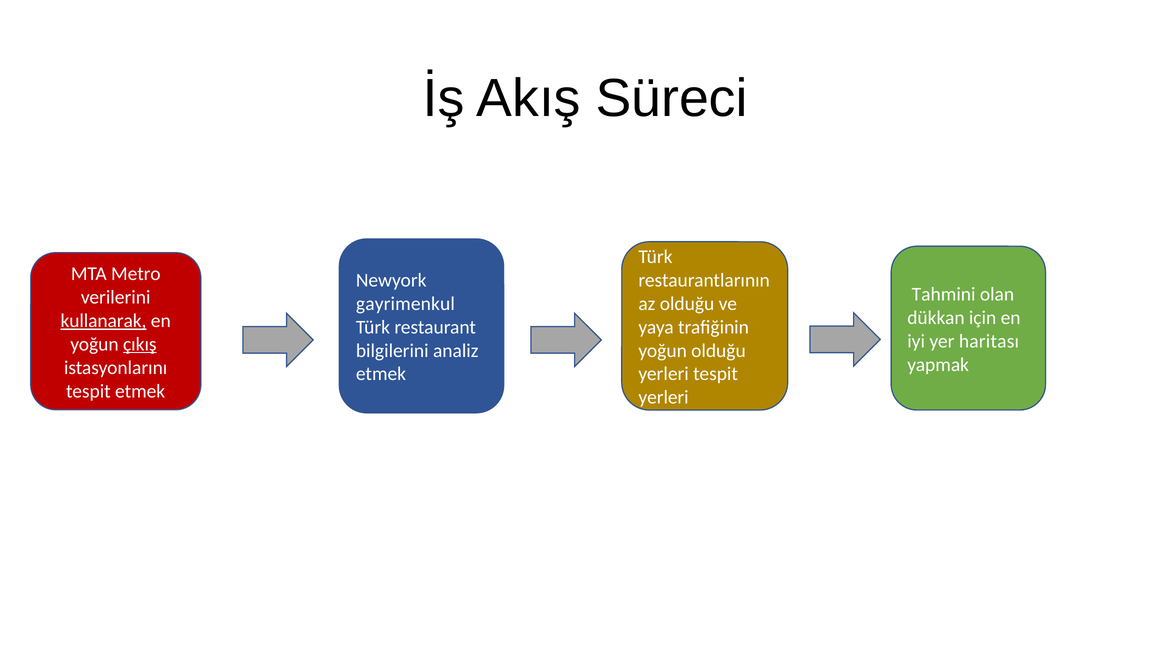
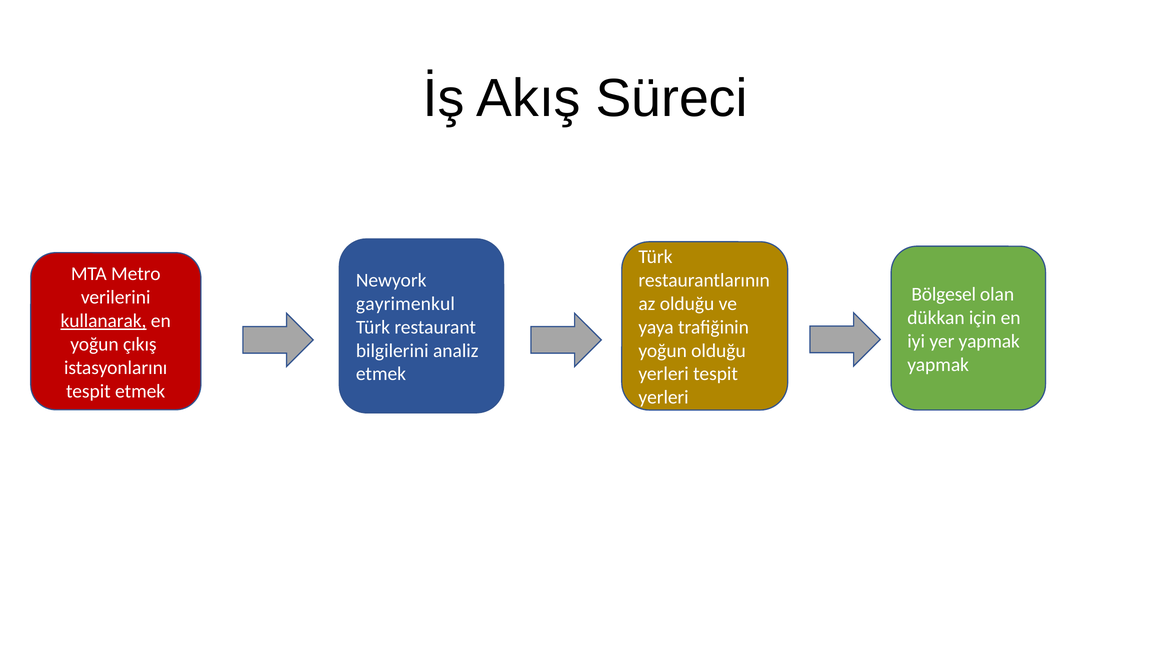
Tahmini: Tahmini -> Bölgesel (944, 294)
yer haritası: haritası -> yapmak (989, 341)
çıkış underline: present -> none (140, 344)
